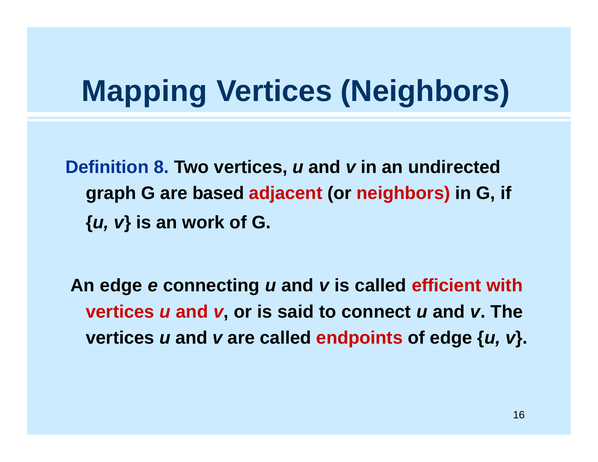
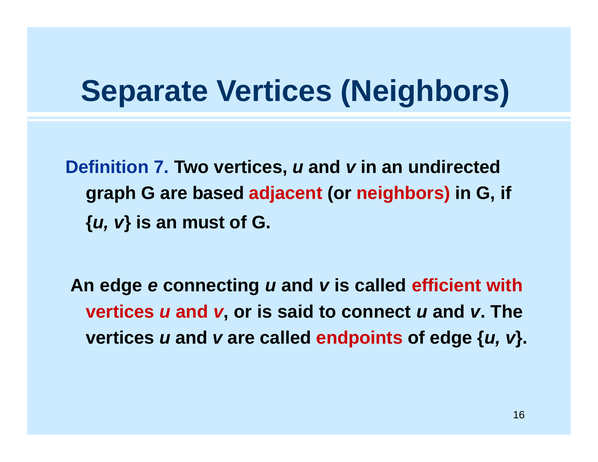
Mapping: Mapping -> Separate (144, 91)
8: 8 -> 7 (161, 167)
work: work -> must (204, 223)
